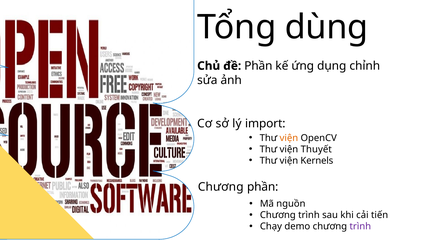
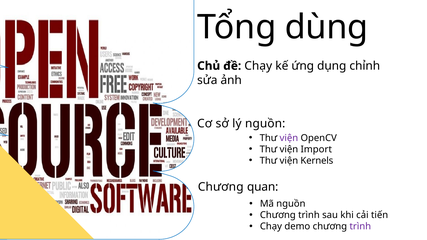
đề Phần: Phần -> Chạy (258, 66)
lý import: import -> nguồn (265, 124)
viện colour: orange -> purple (289, 138)
Thuyết: Thuyết -> Import (316, 149)
Chương phần: phần -> quan (263, 187)
